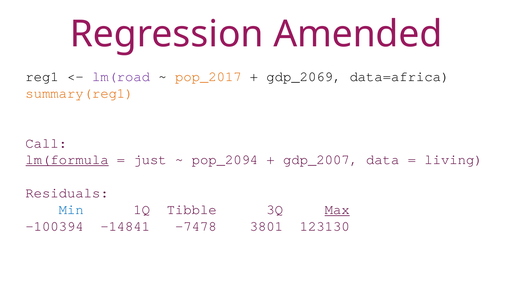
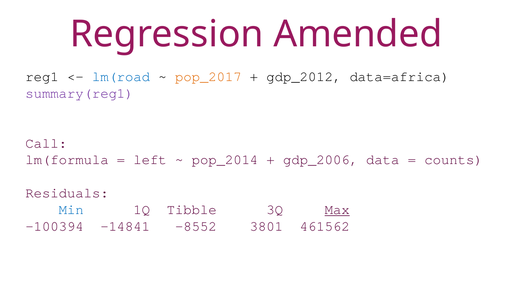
lm(road colour: purple -> blue (121, 77)
gdp_2069: gdp_2069 -> gdp_2012 (304, 77)
summary(reg1 colour: orange -> purple (80, 93)
lm(formula underline: present -> none (67, 160)
just: just -> left (150, 160)
pop_2094: pop_2094 -> pop_2014 (225, 160)
gdp_2007: gdp_2007 -> gdp_2006 (321, 160)
living: living -> counts (454, 160)
-7478: -7478 -> -8552 (196, 226)
123130: 123130 -> 461562 (325, 226)
